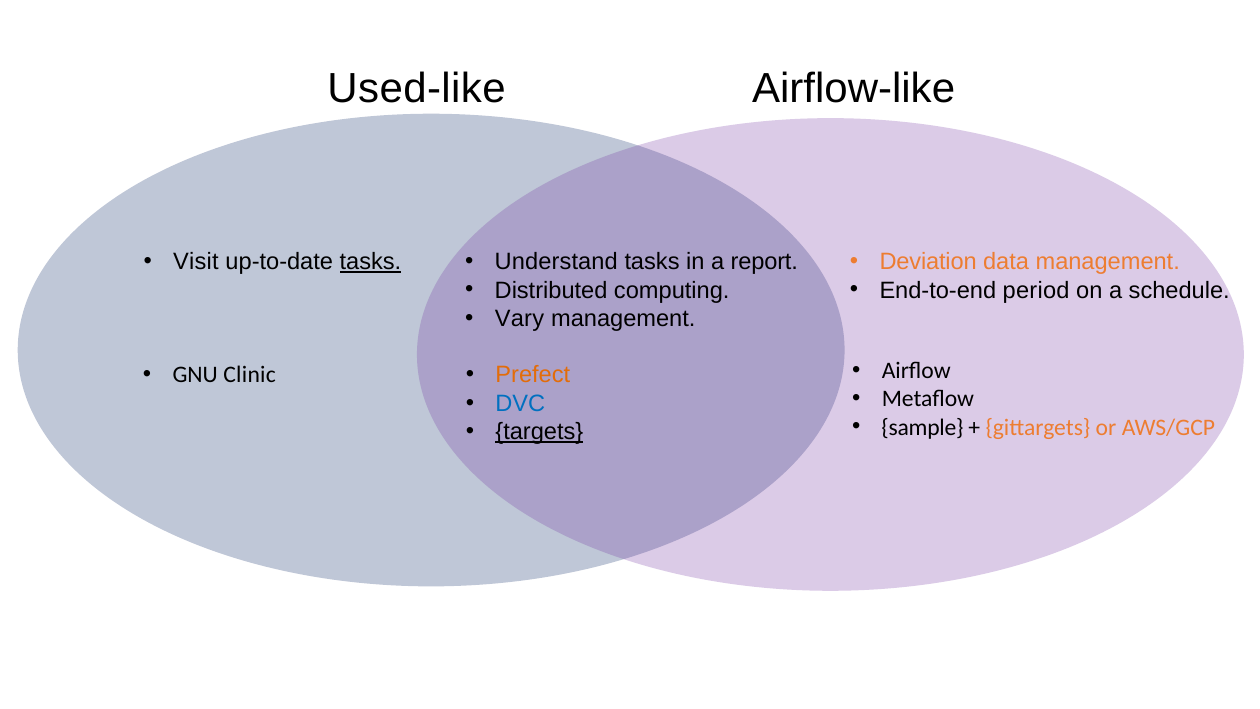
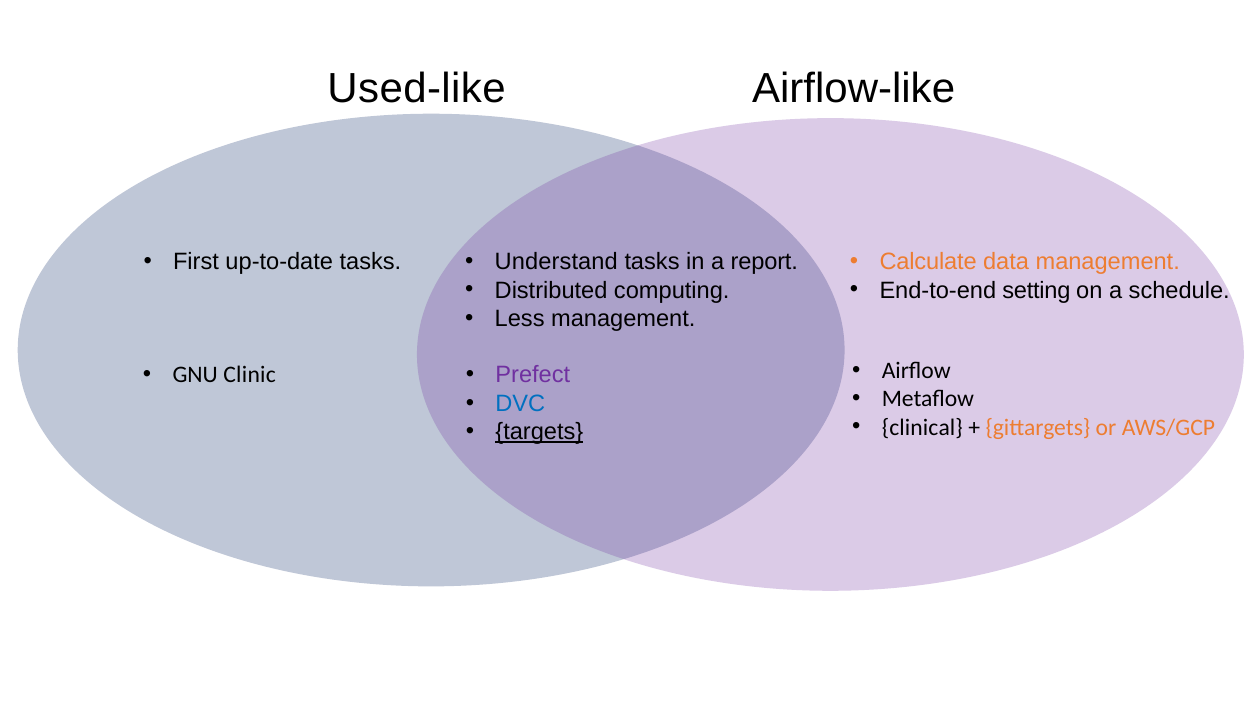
Visit: Visit -> First (196, 262)
tasks underline: present -> none (370, 262)
Deviation: Deviation -> Calculate (928, 262)
period: period -> setting (1036, 290)
Vary: Vary -> Less (520, 319)
Prefect colour: orange -> purple (533, 375)
sample: sample -> clinical (922, 427)
